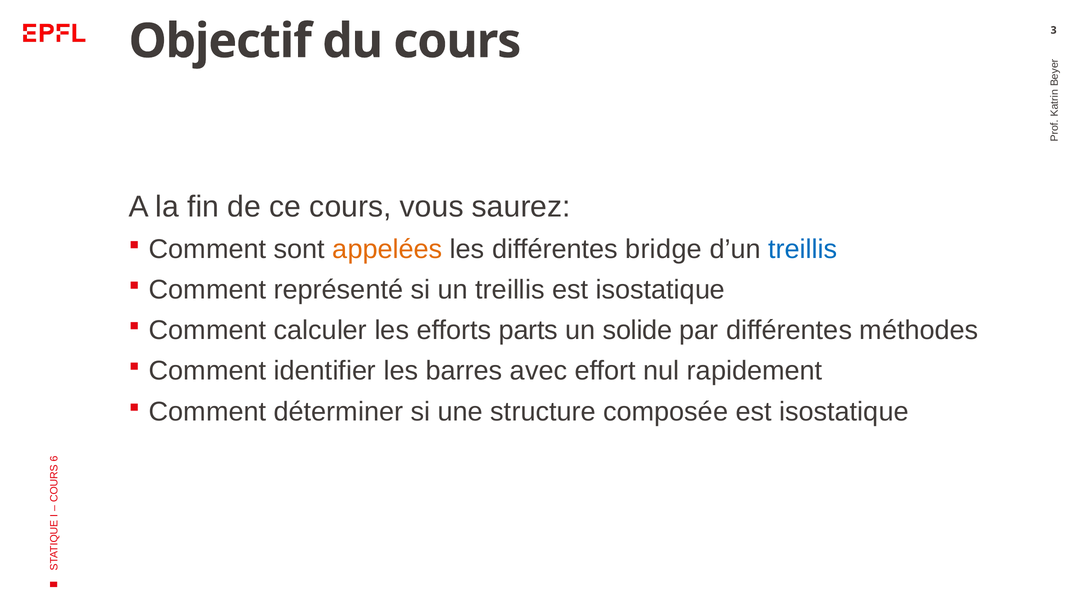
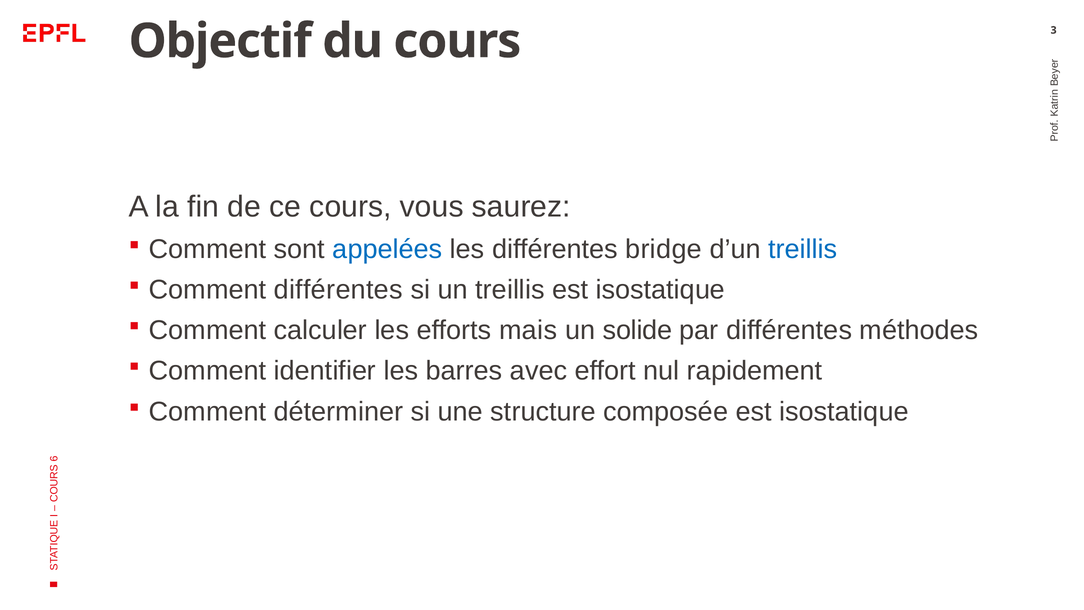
appelées colour: orange -> blue (387, 249)
Comment représenté: représenté -> différentes (338, 290)
parts: parts -> mais (528, 330)
